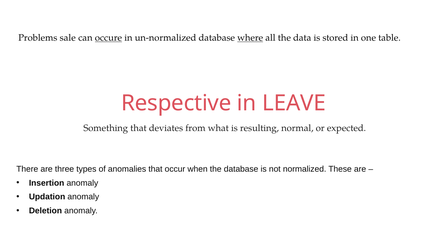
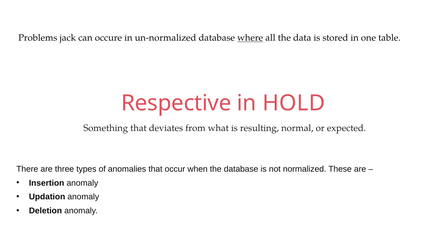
sale: sale -> jack (68, 38)
occure underline: present -> none (108, 38)
LEAVE: LEAVE -> HOLD (294, 103)
